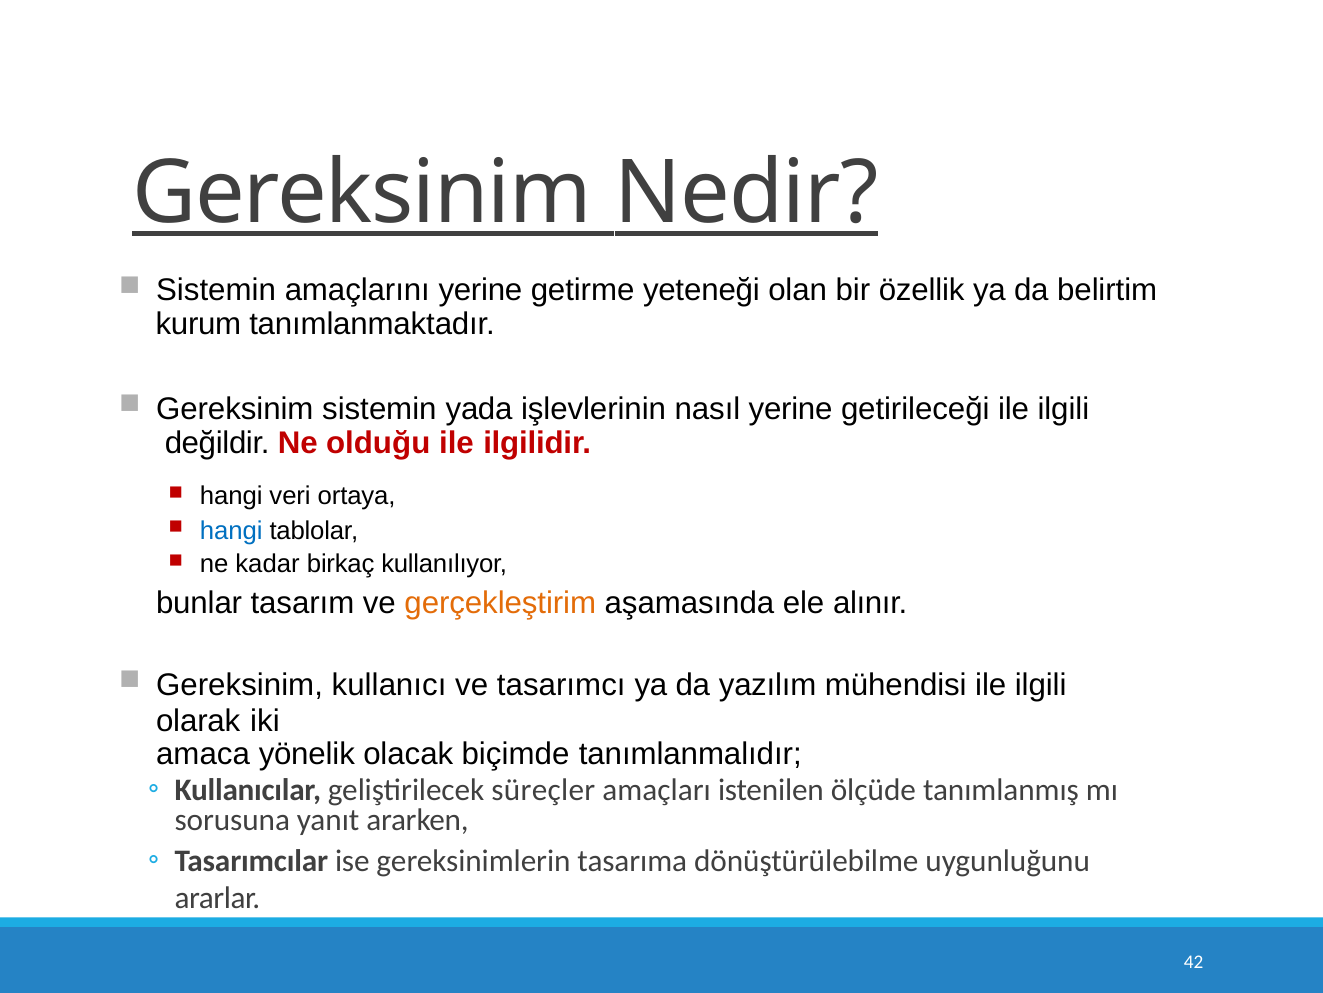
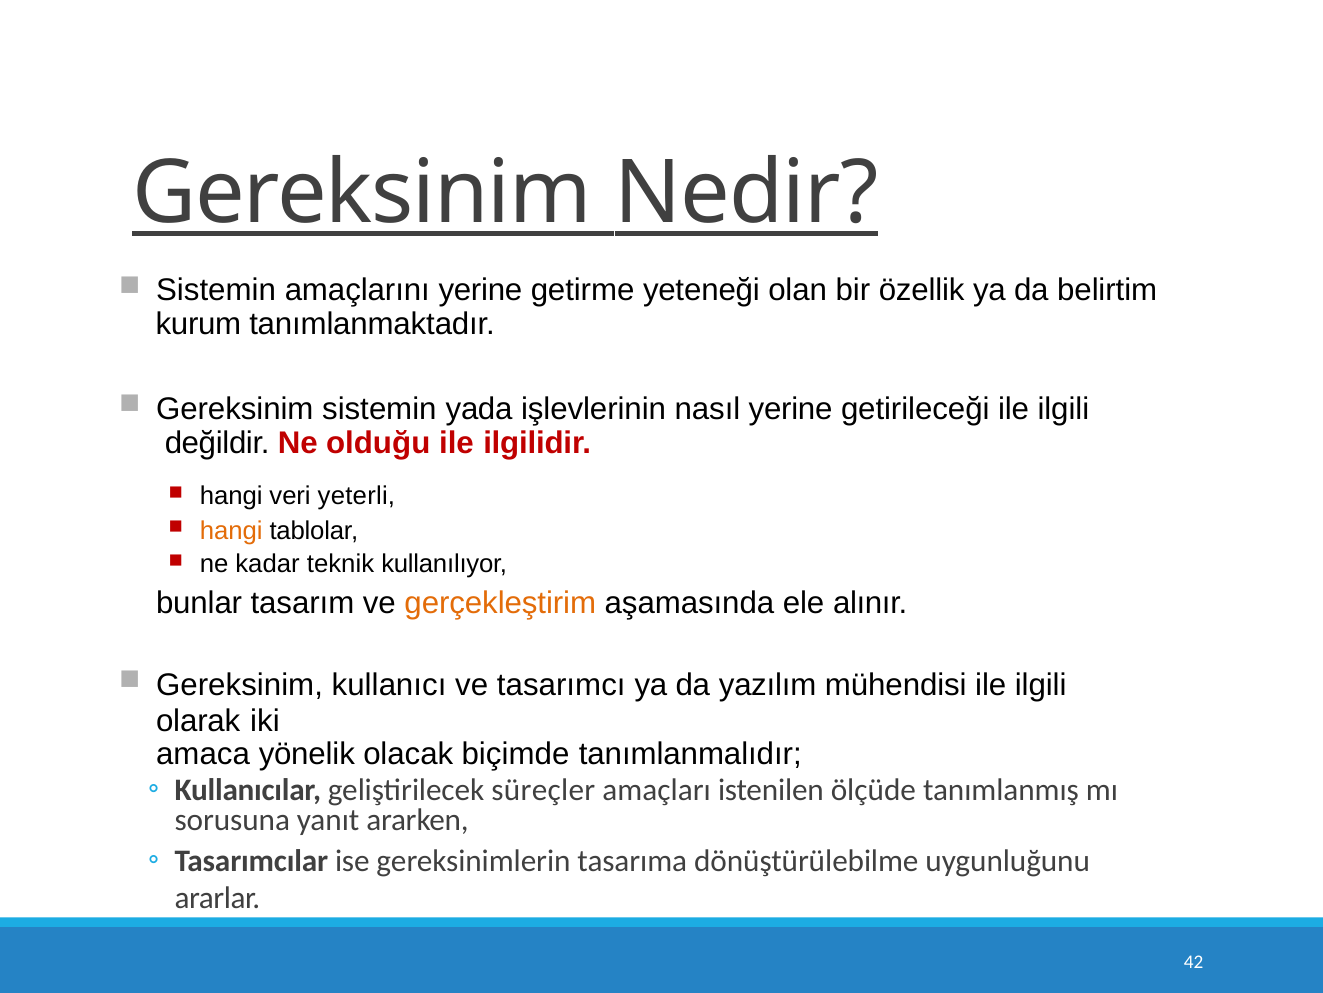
ortaya: ortaya -> yeterli (356, 496)
hangi colour: blue -> orange (231, 530)
birkaç: birkaç -> teknik (341, 564)
